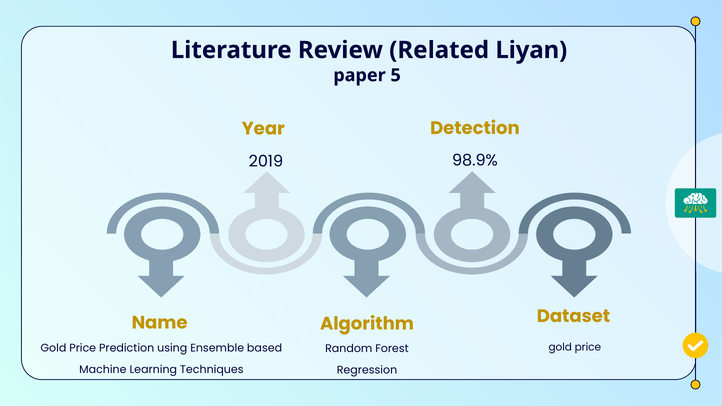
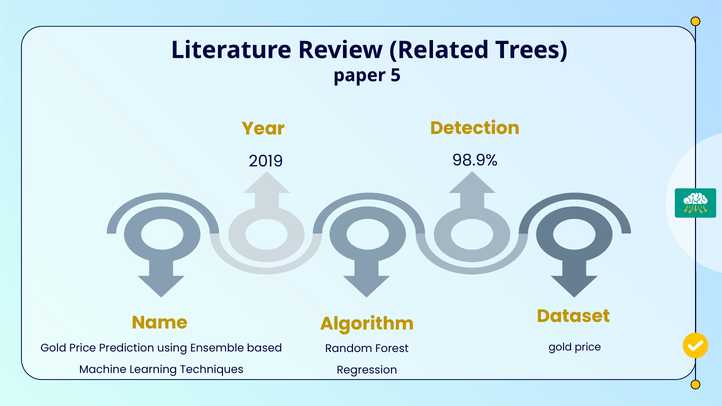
Liyan: Liyan -> Trees (531, 50)
